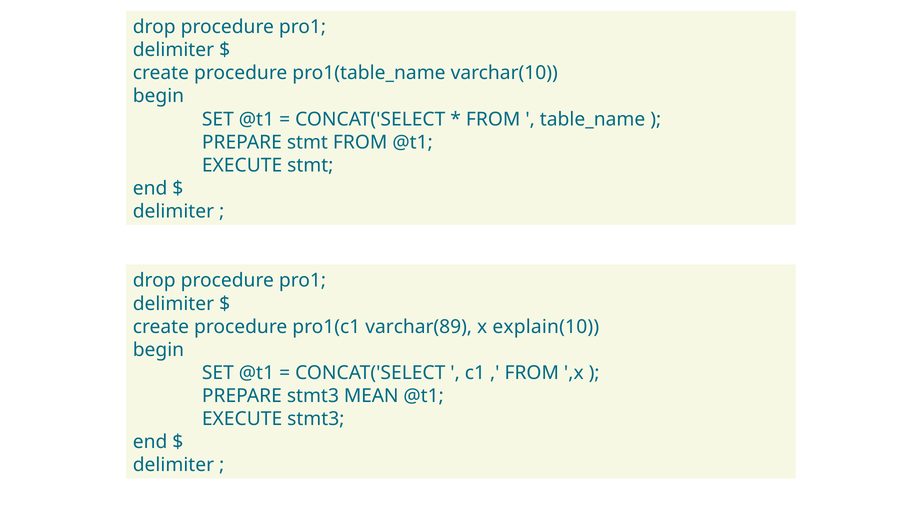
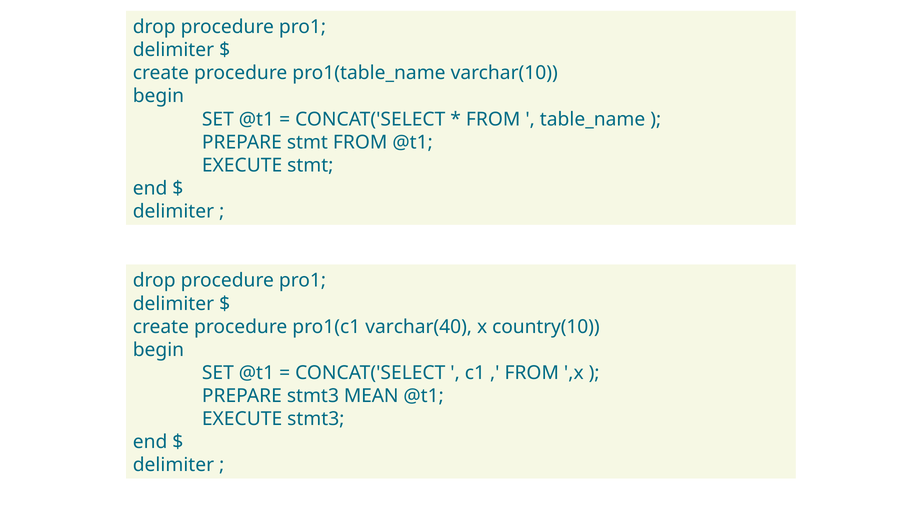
varchar(89: varchar(89 -> varchar(40 (419, 327)
explain(10: explain(10 -> country(10 (546, 327)
